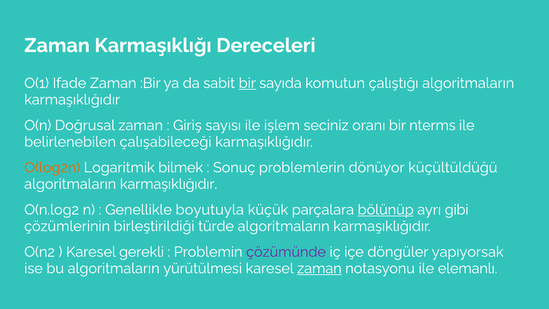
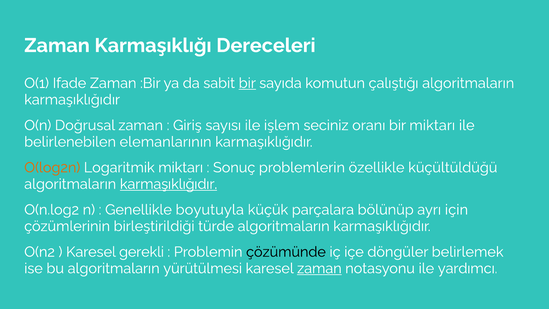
bir nterms: nterms -> miktarı (432, 125)
çalışabileceği: çalışabileceği -> elemanlarının (166, 142)
Logaritmik bilmek: bilmek -> miktarı (181, 167)
dönüyor: dönüyor -> özellikle (377, 167)
karmaşıklığıdır underline: none -> present (168, 184)
bölünüp underline: present -> none (386, 210)
gibi: gibi -> için (456, 210)
çözümünde colour: purple -> black (286, 252)
yapıyorsak: yapıyorsak -> belirlemek (468, 252)
elemanlı: elemanlı -> yardımcı (468, 268)
